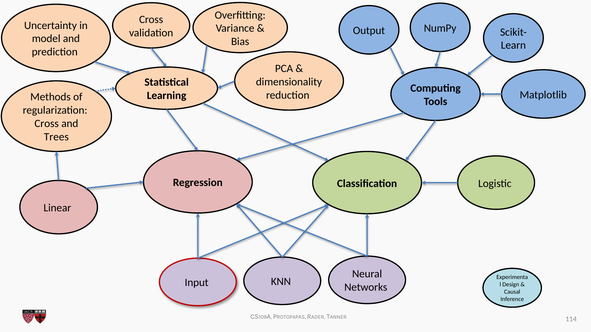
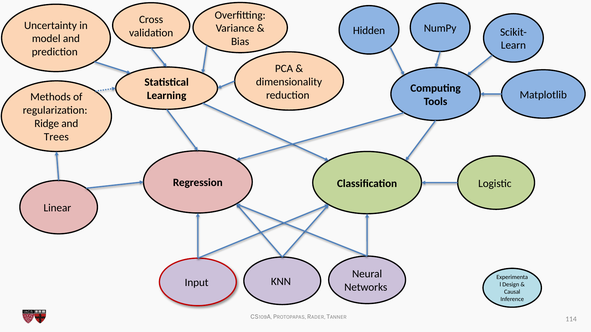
Output: Output -> Hidden (369, 31)
Cross: Cross -> Ridge (47, 124)
